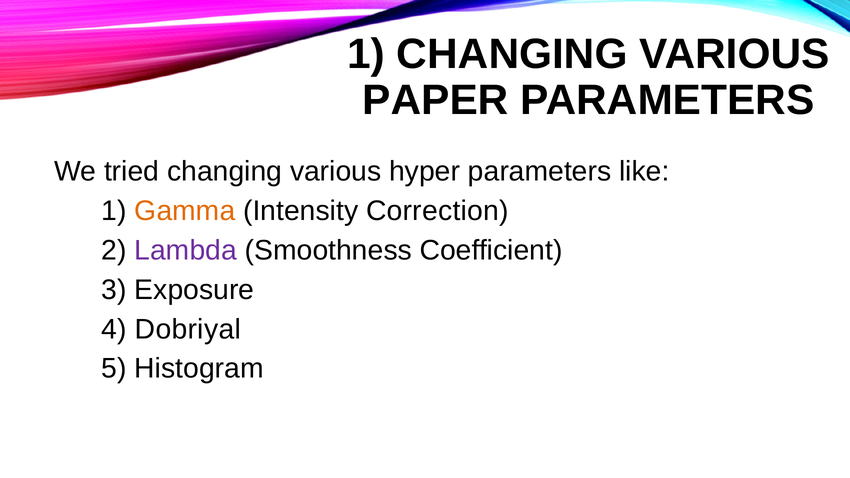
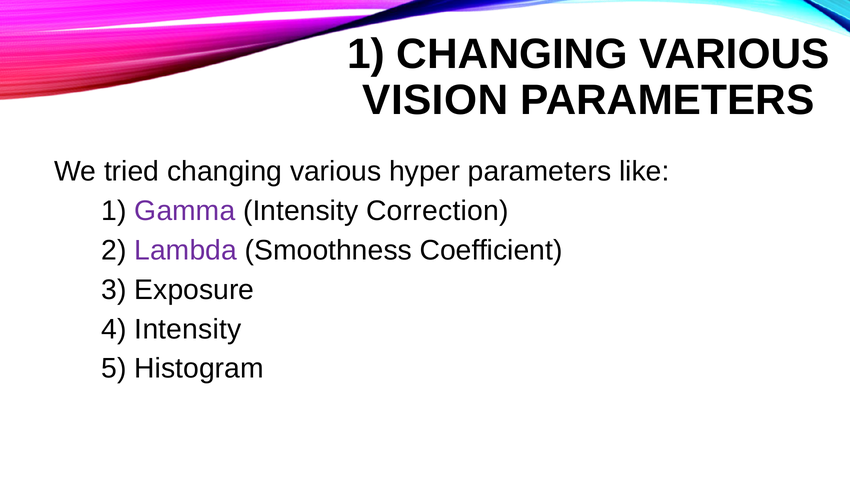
PAPER: PAPER -> VISION (435, 100)
Gamma colour: orange -> purple (185, 211)
4 Dobriyal: Dobriyal -> Intensity (188, 329)
